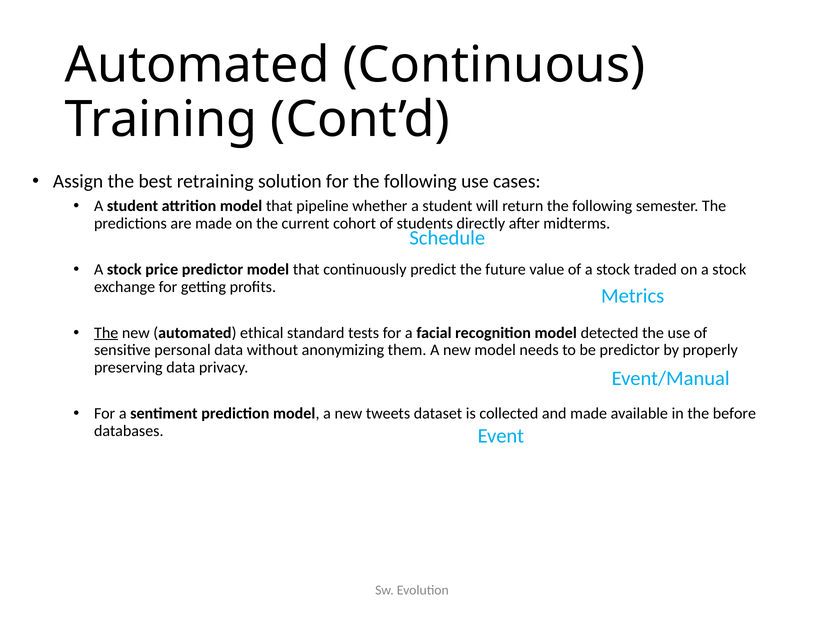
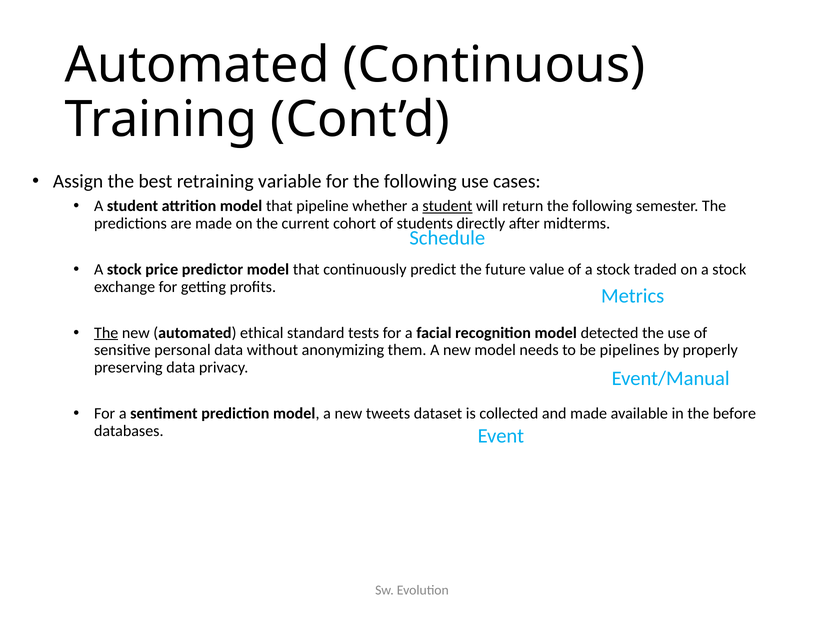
solution: solution -> variable (290, 181)
student underline: none -> present (447, 206)
be predictor: predictor -> pipelines (630, 350)
